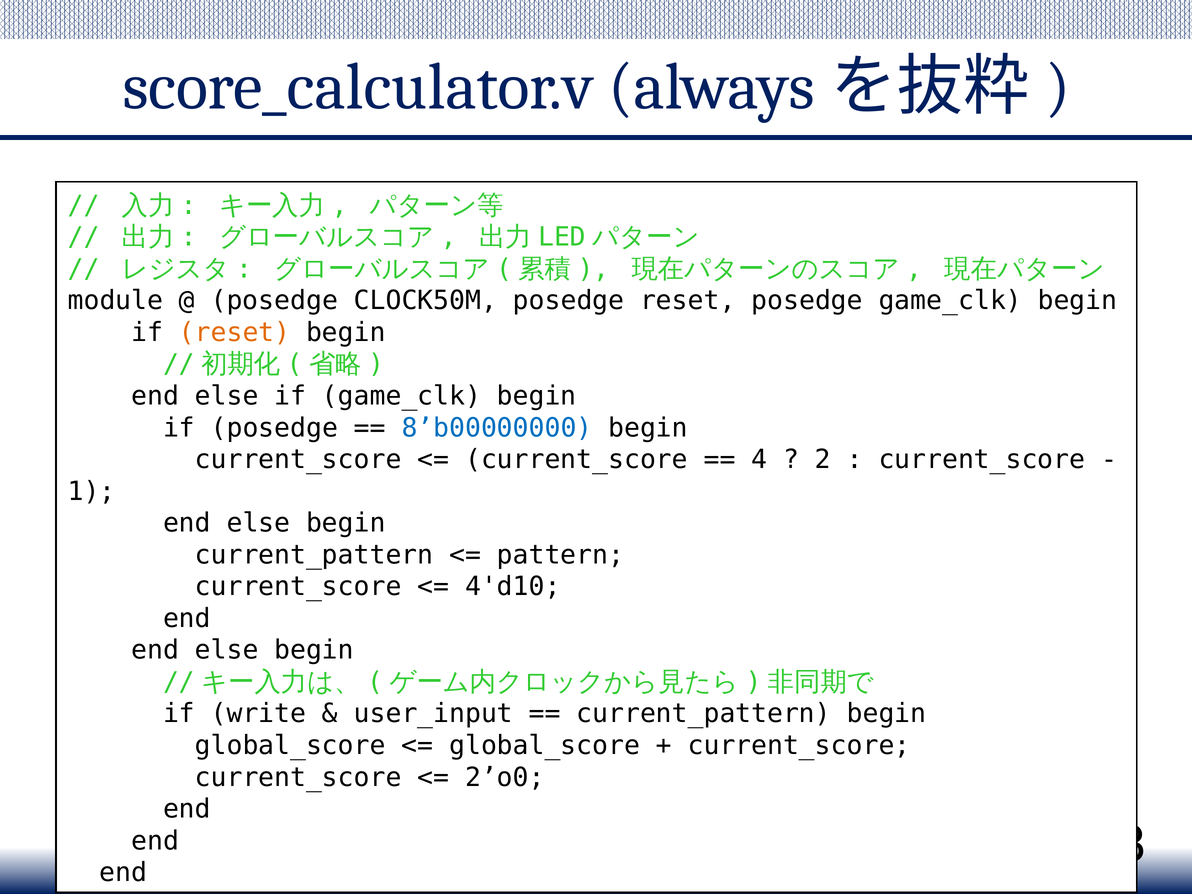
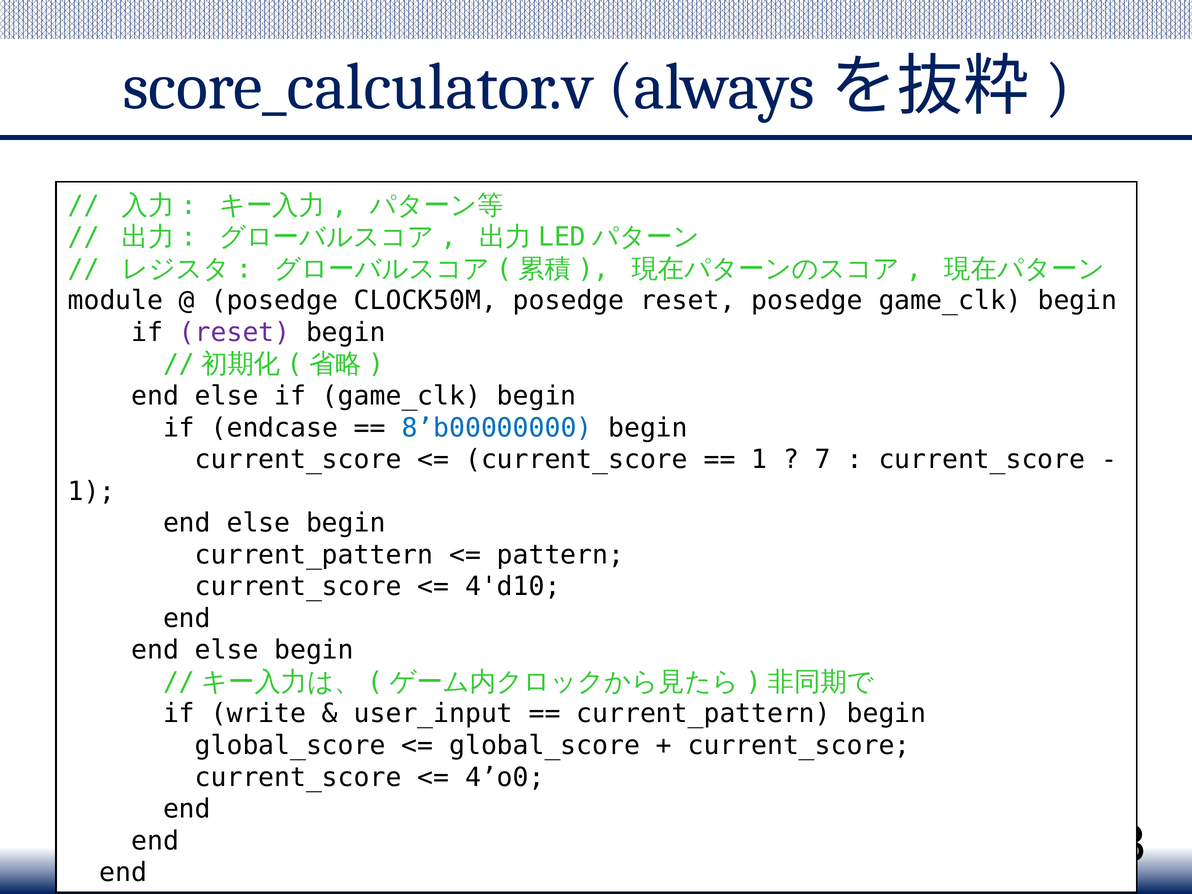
reset colour: orange -> purple (235, 332)
if posedge: posedge -> endcase (274, 428)
4: 4 -> 1 (759, 460)
2: 2 -> 7 (823, 460)
2’o0: 2’o0 -> 4’o0 (505, 777)
